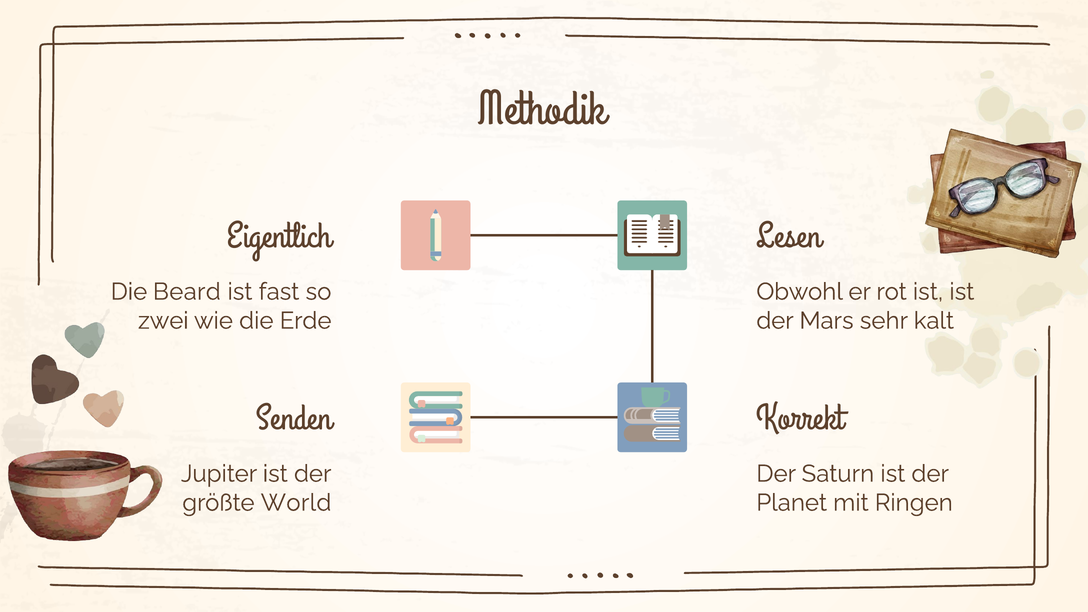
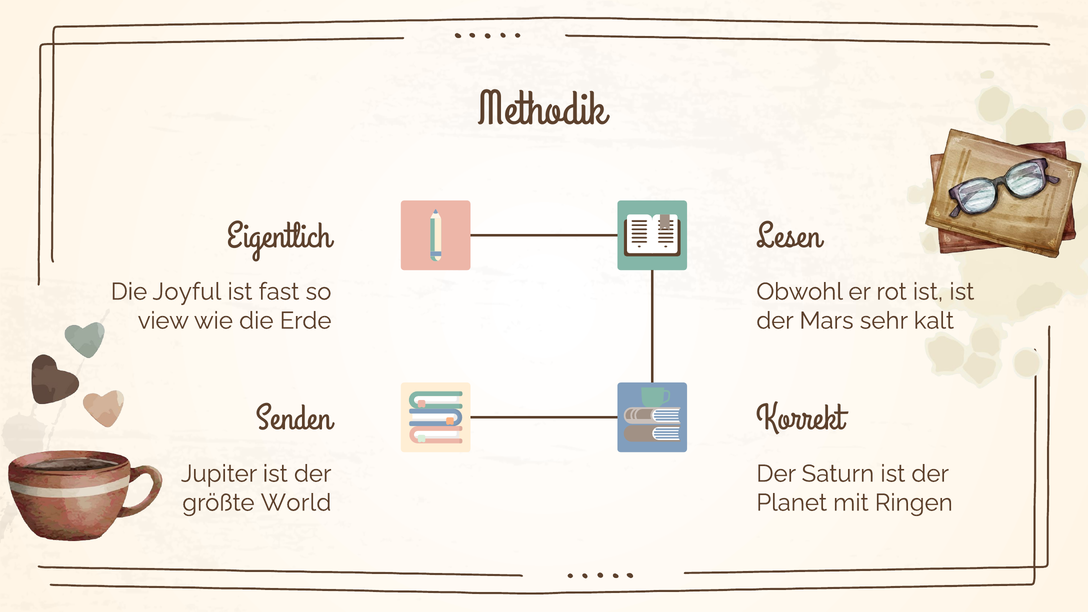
Beard: Beard -> Joyful (187, 292)
zwei: zwei -> view (163, 321)
